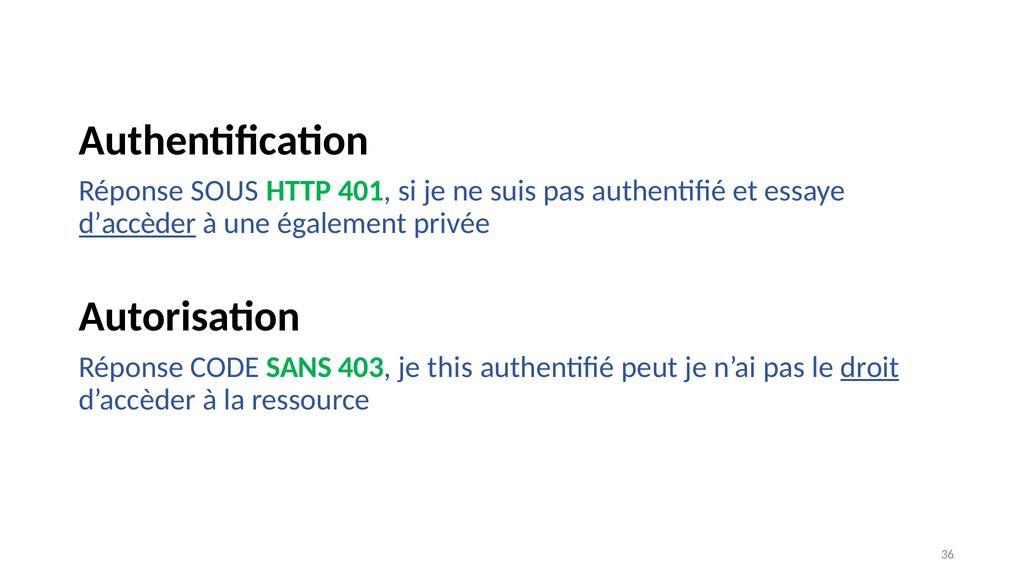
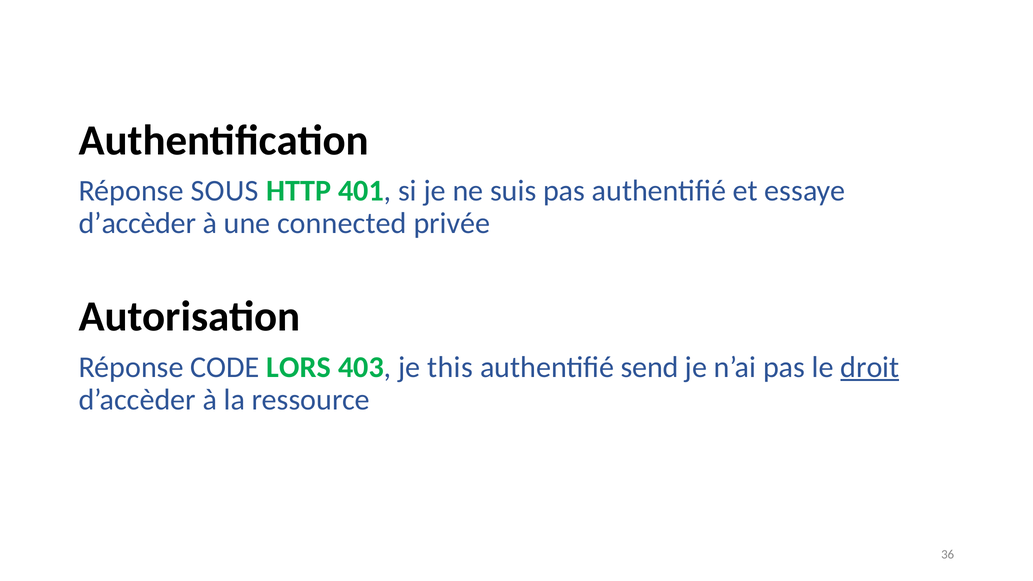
d’accèder underline: present -> none (137, 223)
également: également -> connected (342, 223)
SANS: SANS -> LORS (299, 367)
peut: peut -> send (650, 367)
